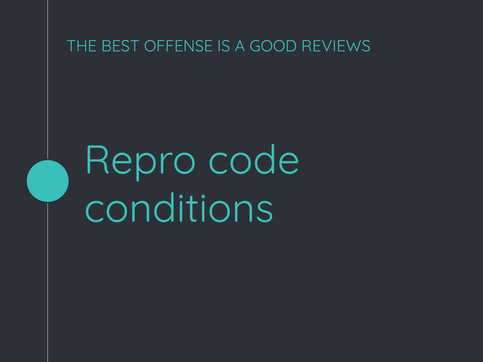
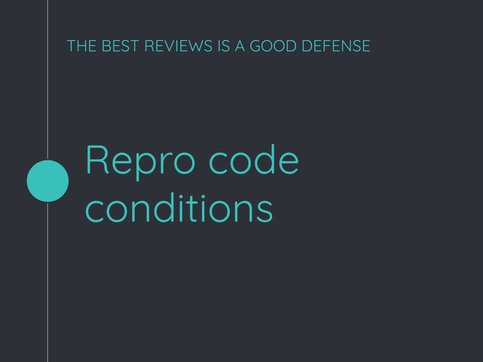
OFFENSE: OFFENSE -> REVIEWS (178, 46)
REVIEWS: REVIEWS -> DEFENSE (336, 46)
